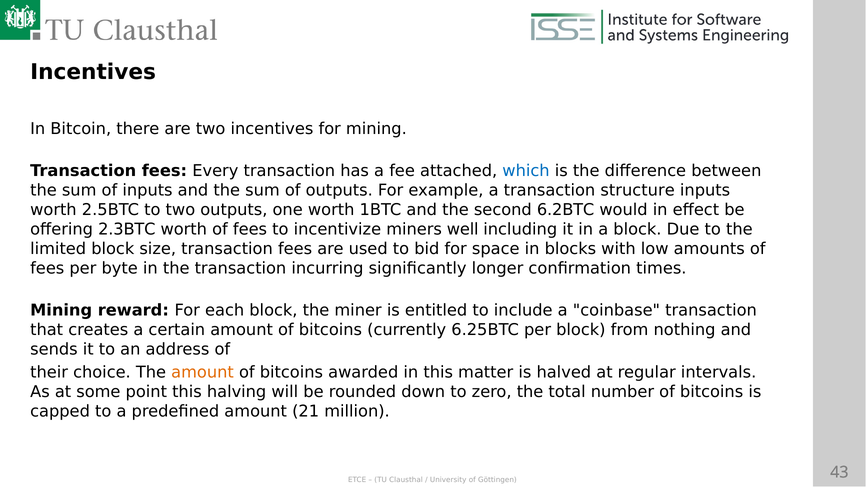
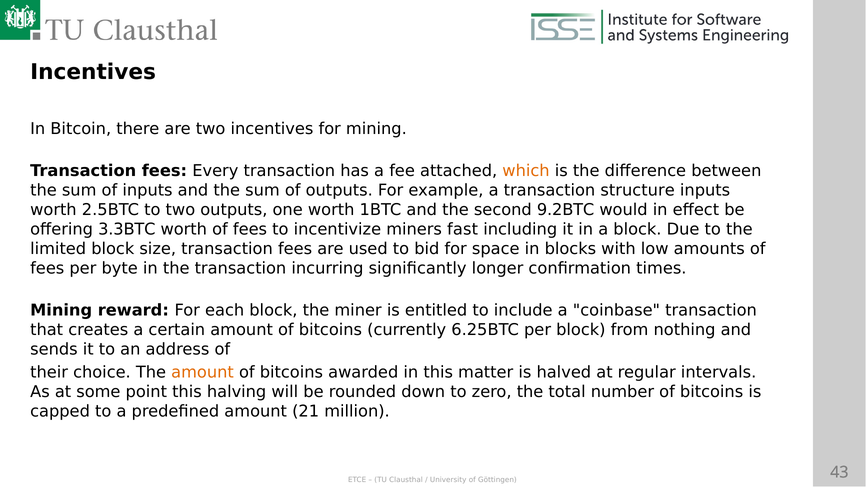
which colour: blue -> orange (526, 171)
6.2BTC: 6.2BTC -> 9.2BTC (566, 210)
2.3BTC: 2.3BTC -> 3.3BTC (127, 229)
well: well -> fast (463, 229)
